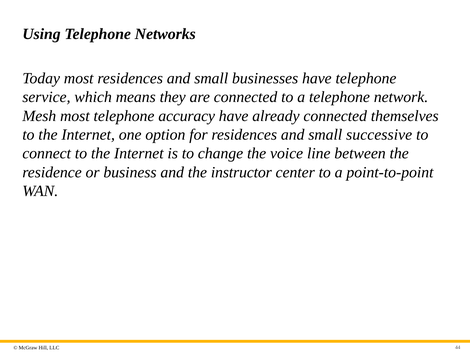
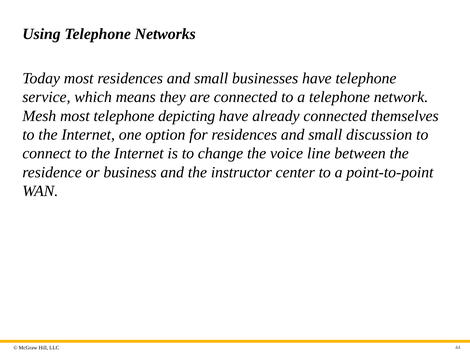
accuracy: accuracy -> depicting (187, 116)
successive: successive -> discussion (379, 135)
